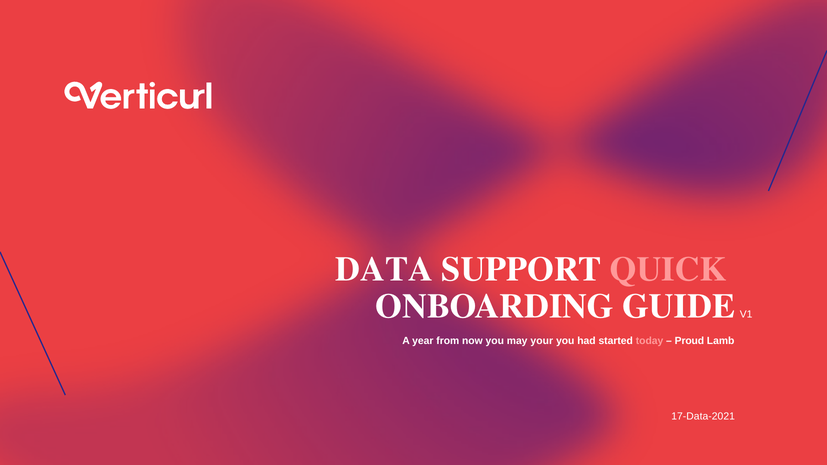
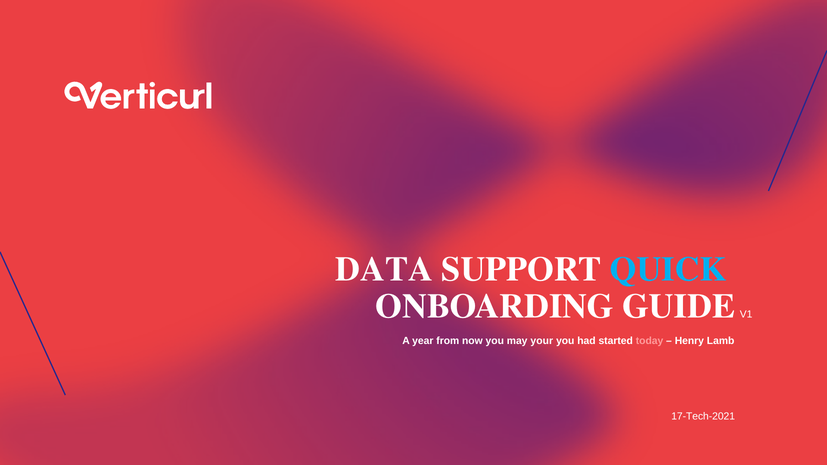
QUICK colour: pink -> light blue (668, 269)
Proud: Proud -> Henry (689, 341)
17-Data-2021: 17-Data-2021 -> 17-Tech-2021 (703, 417)
